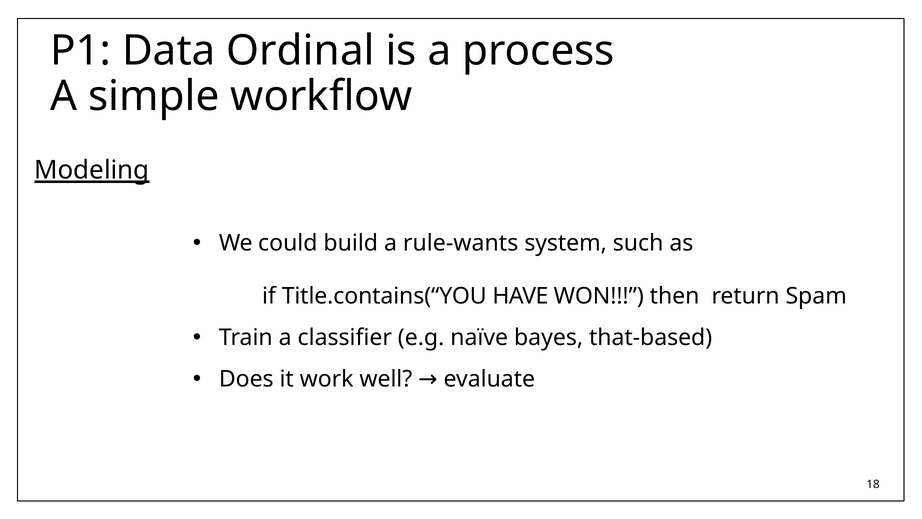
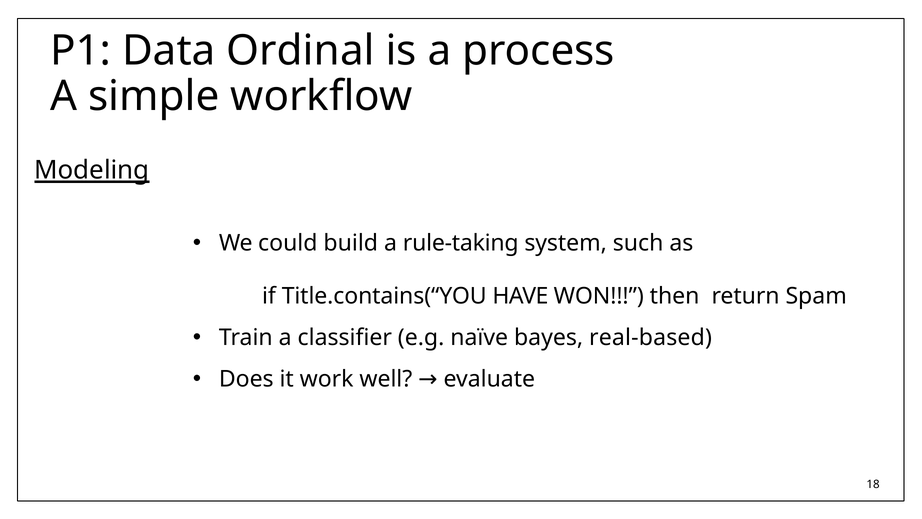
rule-wants: rule-wants -> rule-taking (461, 243)
that-based: that-based -> real-based (651, 337)
